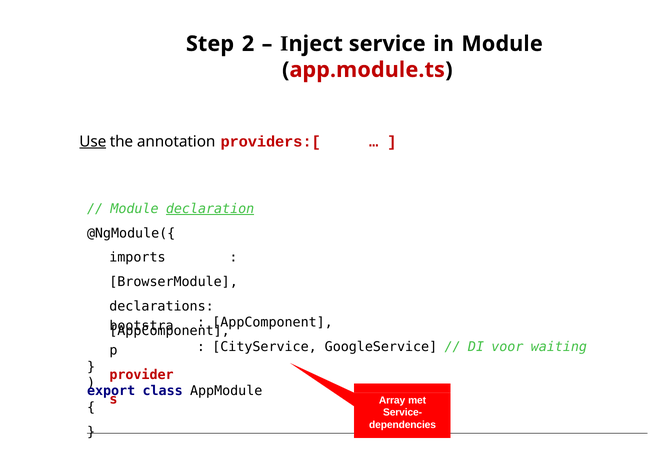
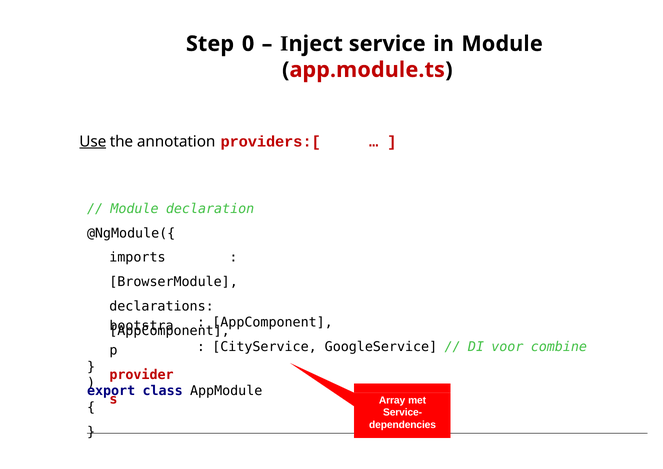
2: 2 -> 0 (248, 44)
declaration underline: present -> none (210, 209)
waiting: waiting -> combine (559, 347)
